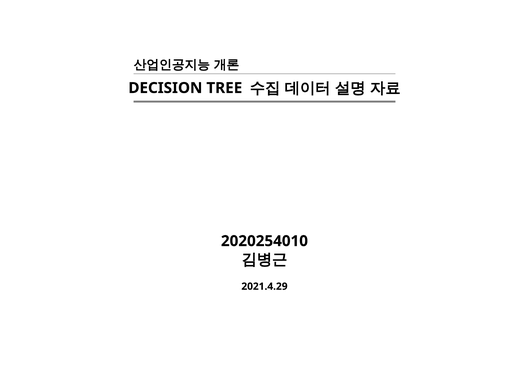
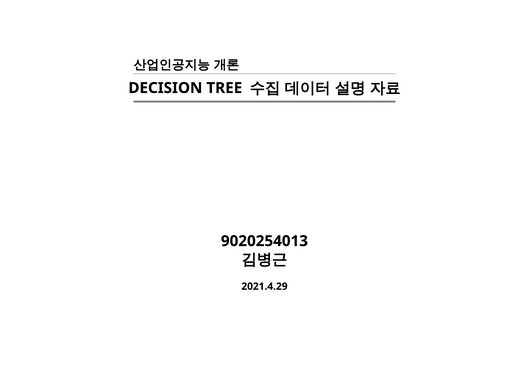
2020254010: 2020254010 -> 9020254013 (264, 241)
